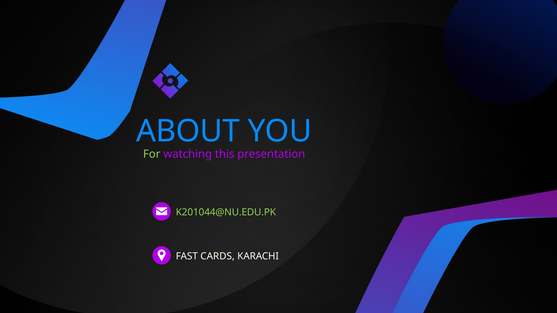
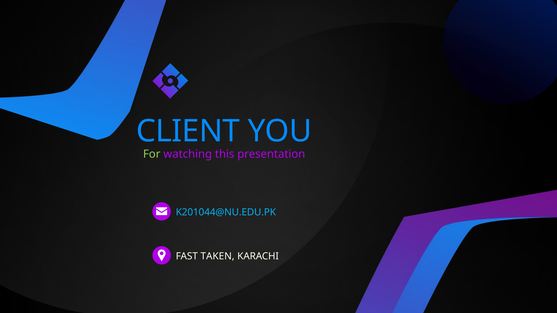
ABOUT: ABOUT -> CLIENT (188, 131)
K201044@NU.EDU.PK colour: light green -> light blue (226, 212)
CARDS: CARDS -> TAKEN (218, 256)
